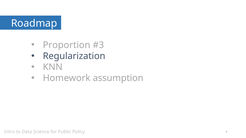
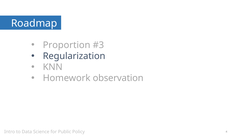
assumption: assumption -> observation (118, 78)
